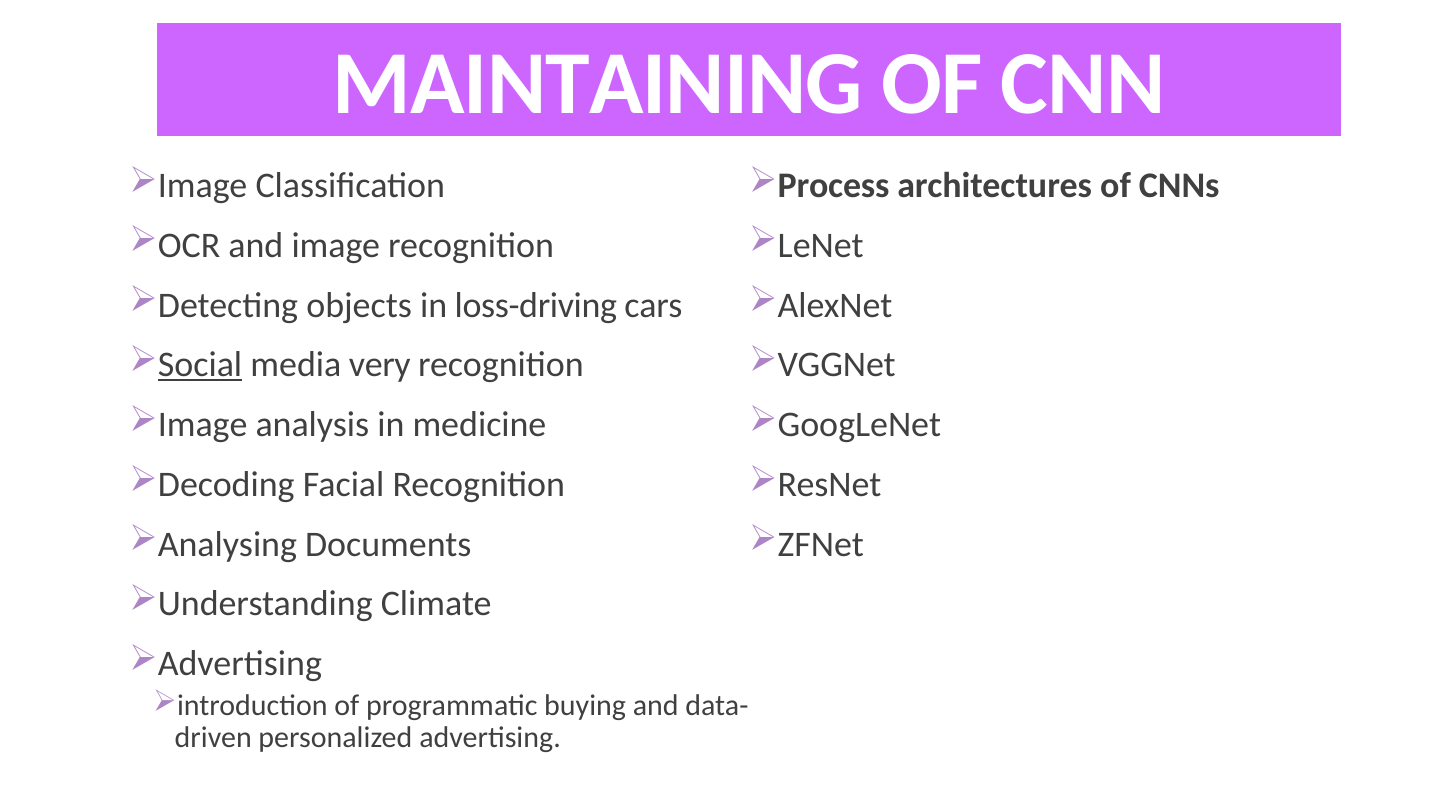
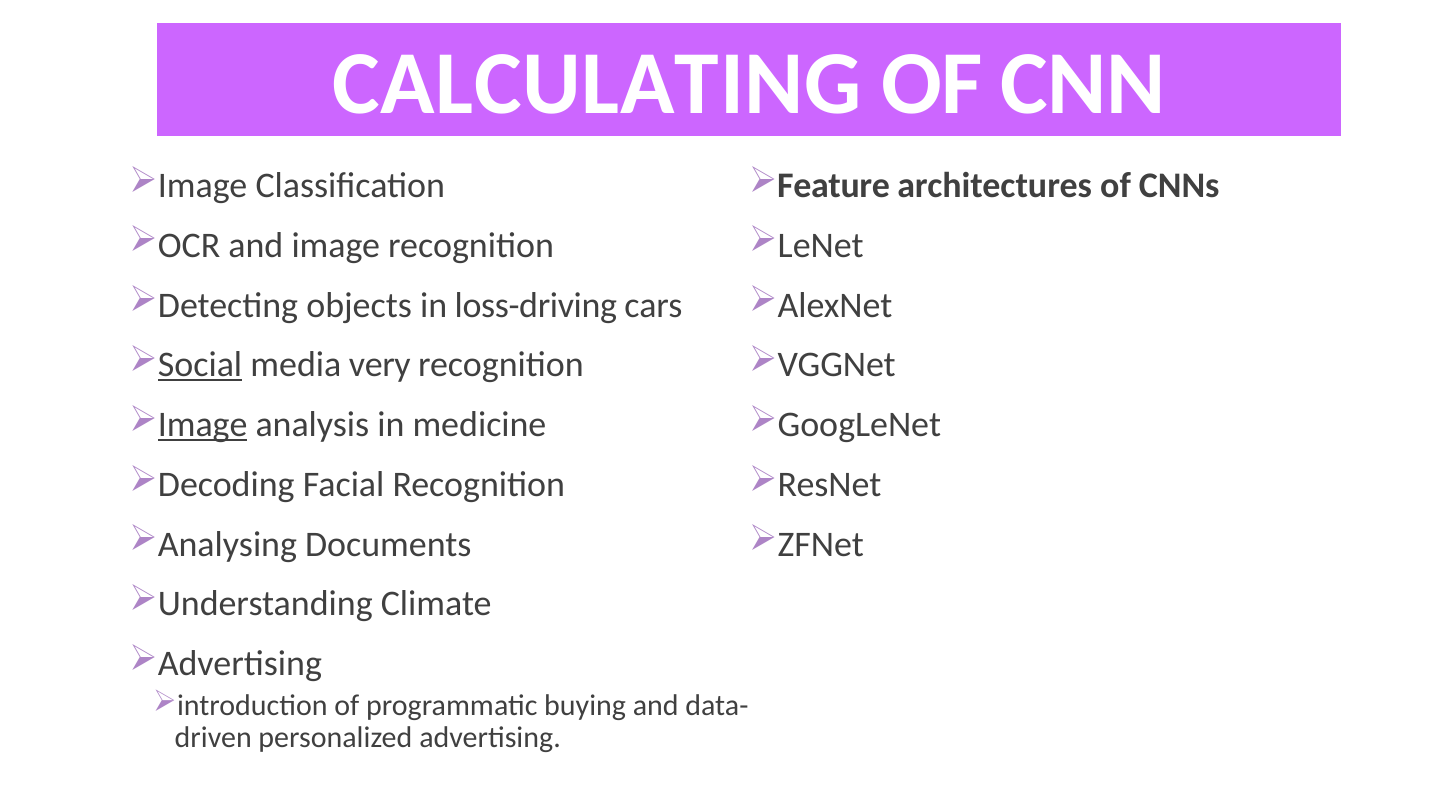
MAINTAINING: MAINTAINING -> CALCULATING (597, 84)
Process: Process -> Feature (834, 186)
Image underline: none -> present (203, 425)
